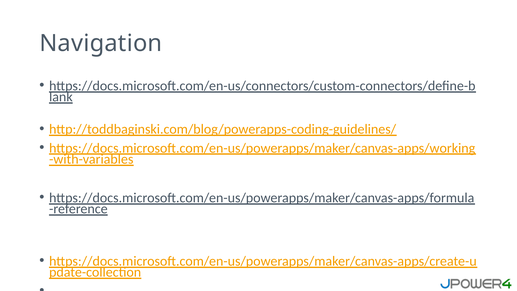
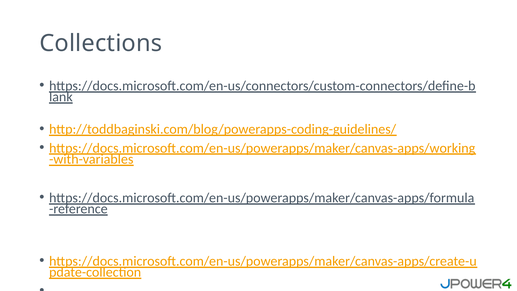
Navigation: Navigation -> Collections (101, 43)
